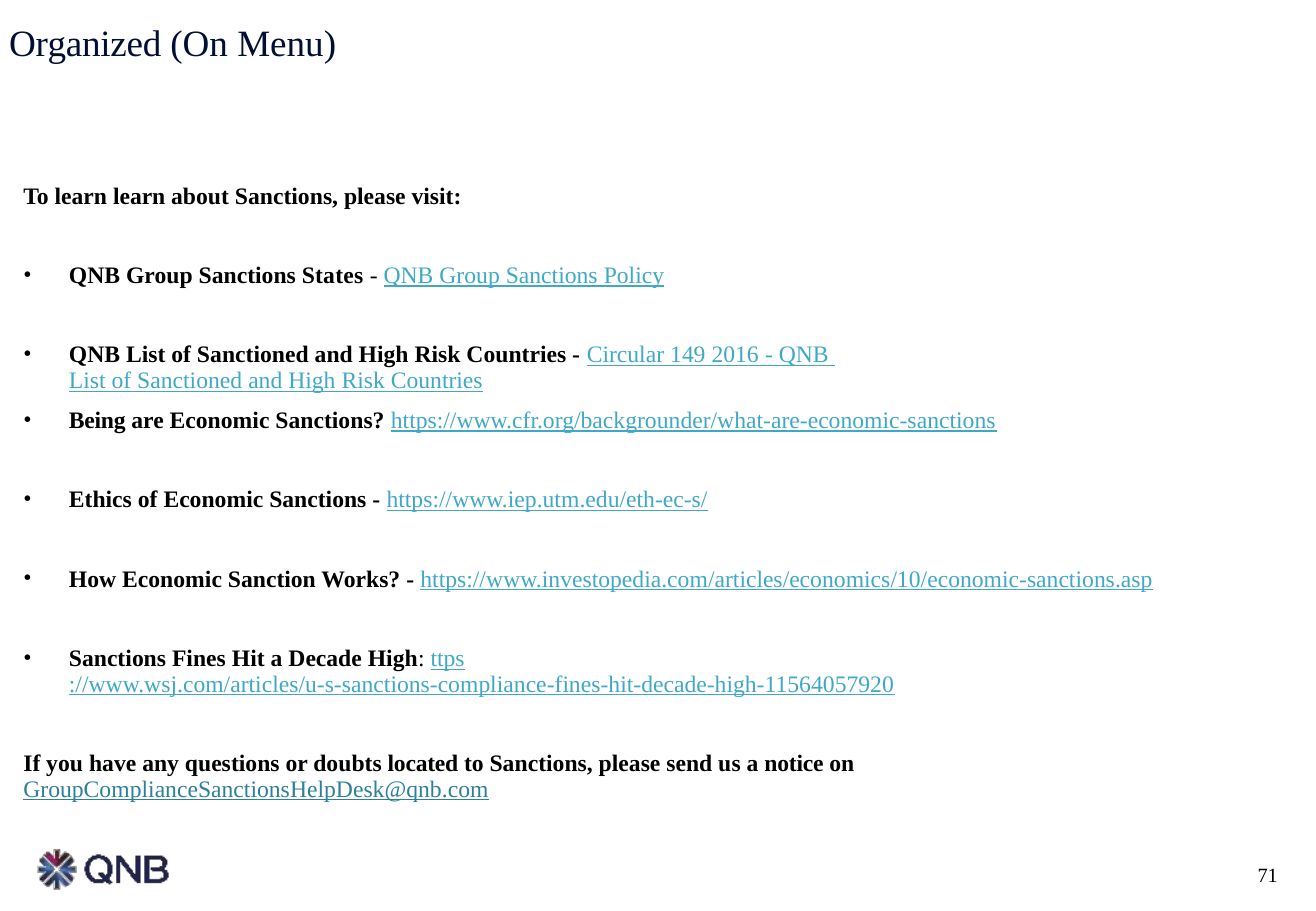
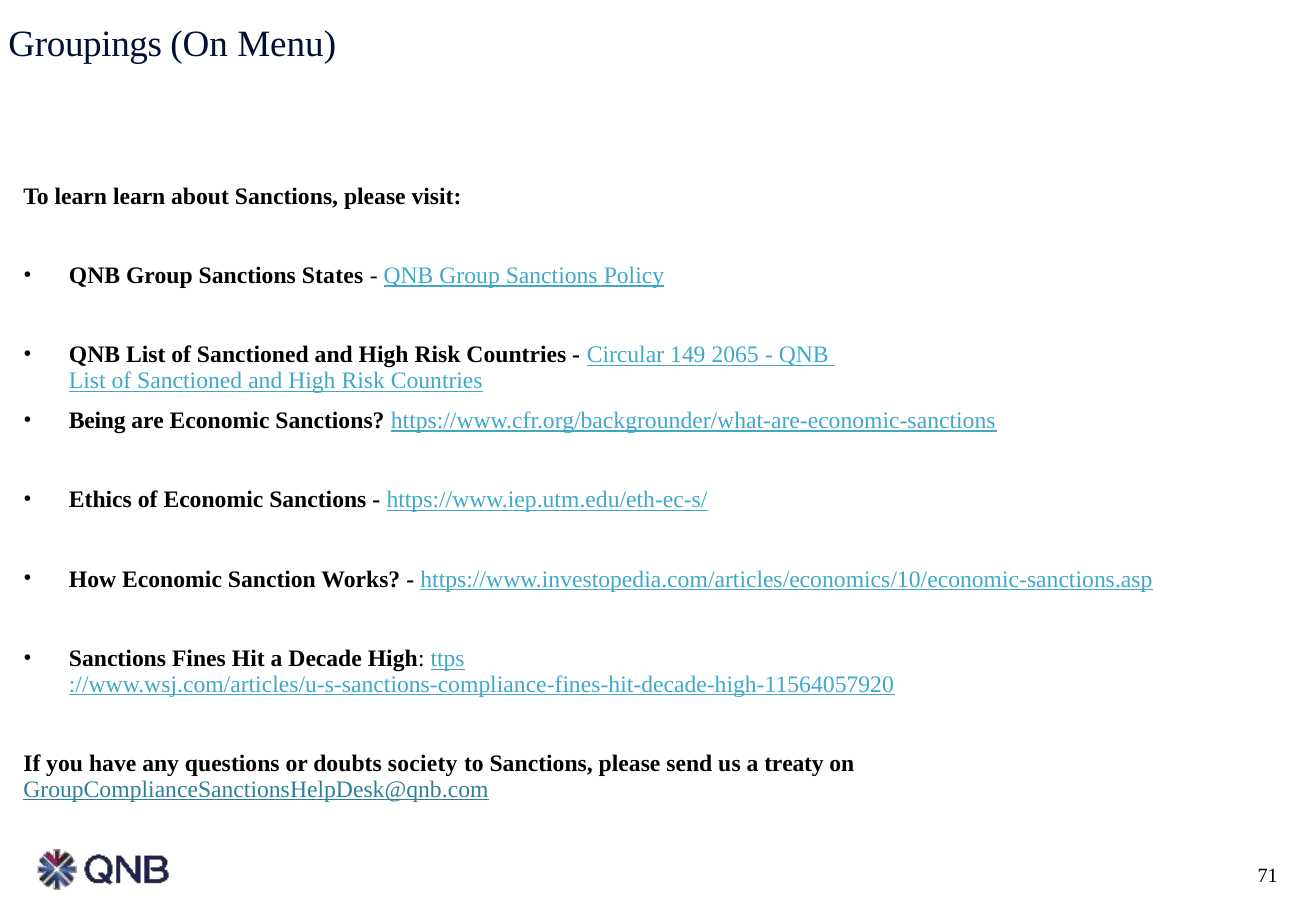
Organized: Organized -> Groupings (85, 44)
2016: 2016 -> 2065 (735, 355)
located: located -> society (423, 764)
notice: notice -> treaty (794, 764)
